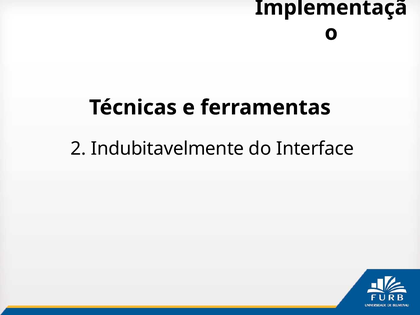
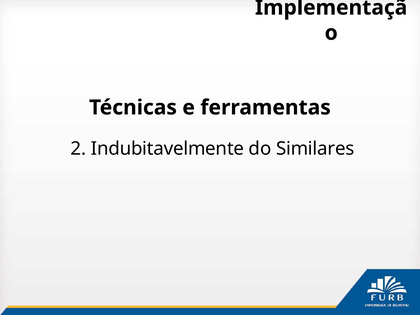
Interface: Interface -> Similares (315, 149)
